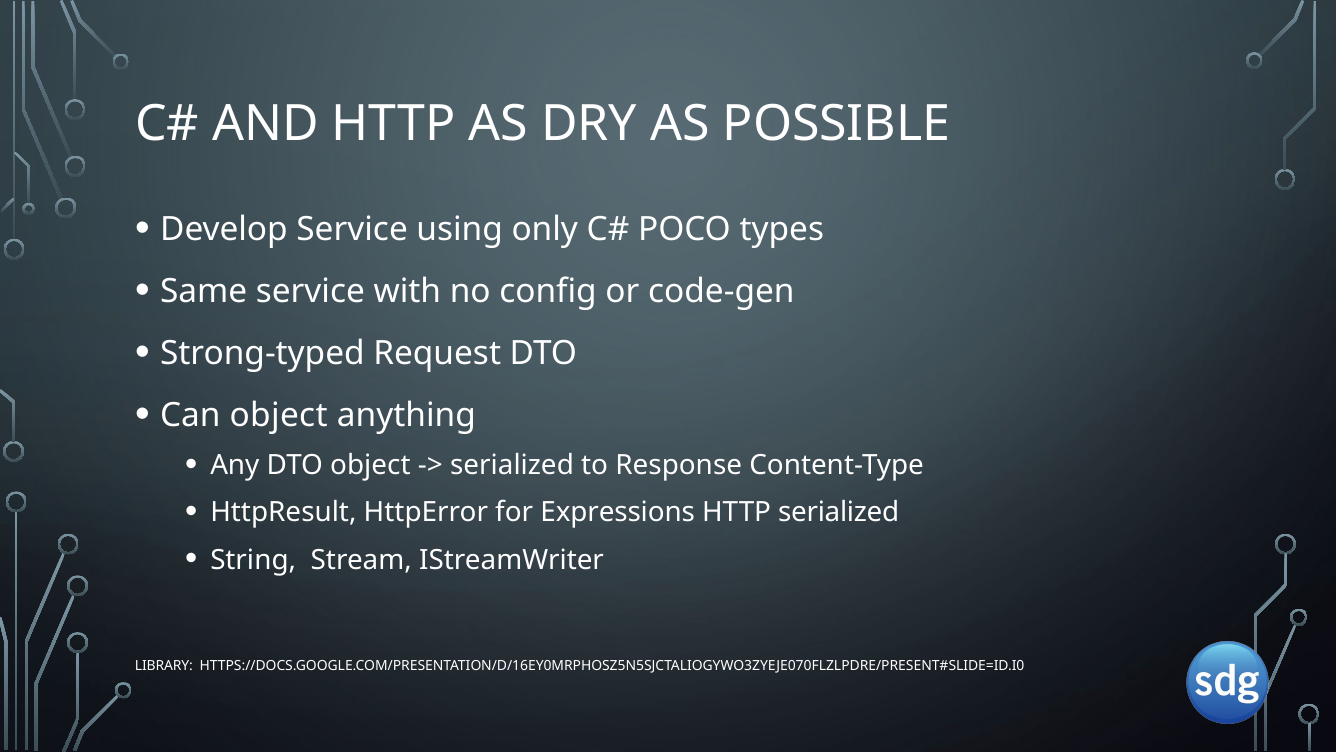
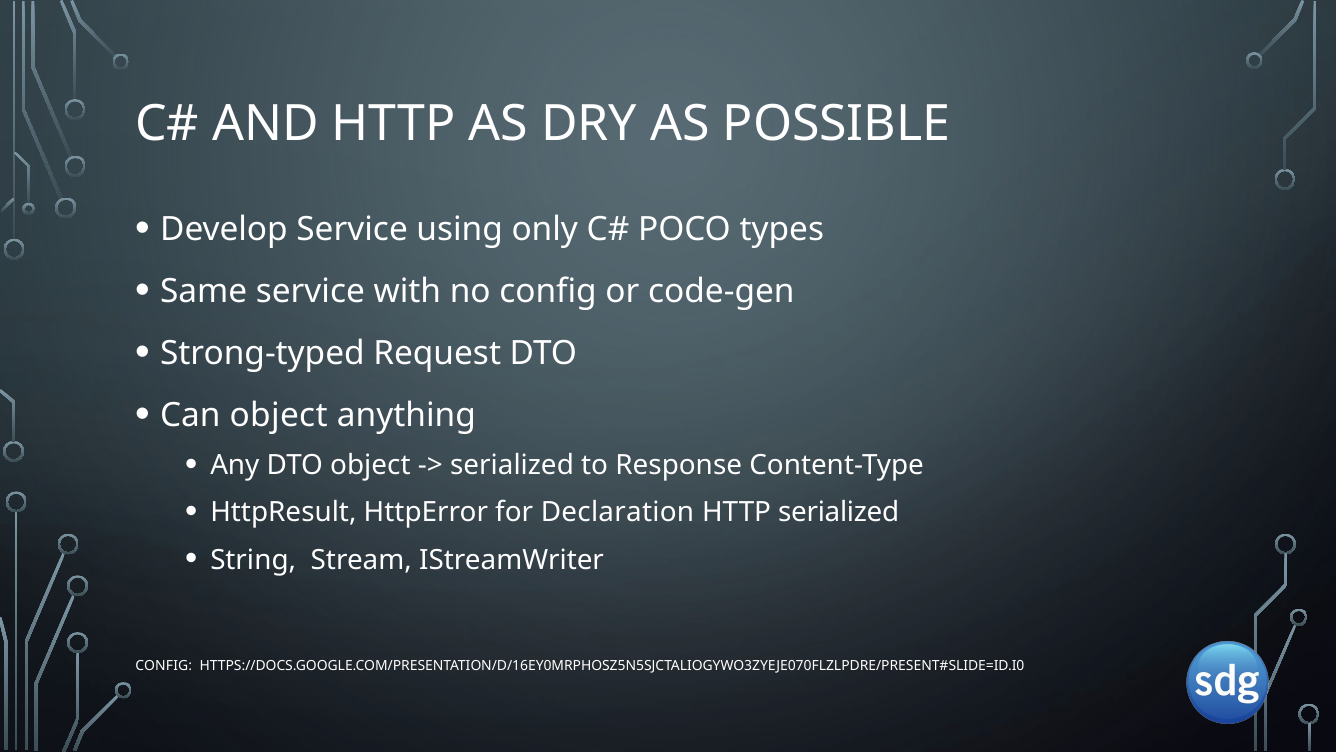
Expressions: Expressions -> Declaration (617, 512)
LIBRARY: LIBRARY -> CONFIG (164, 666)
